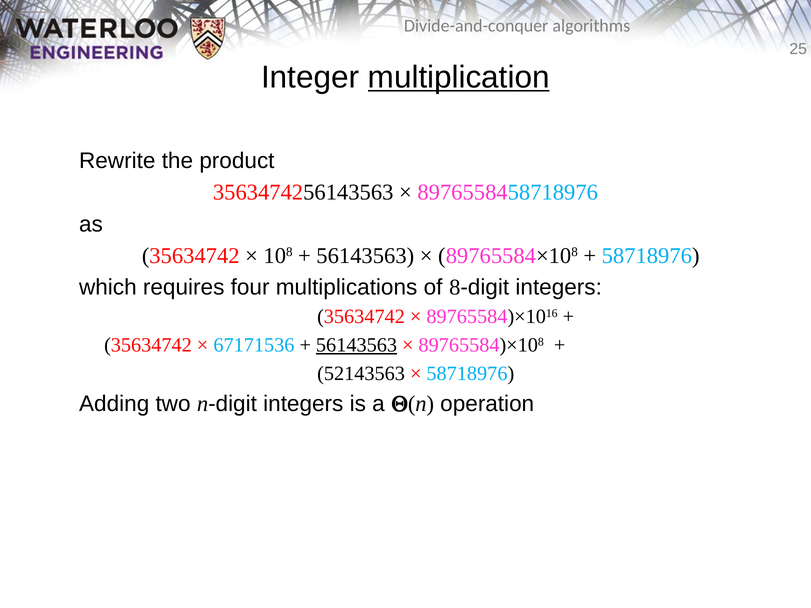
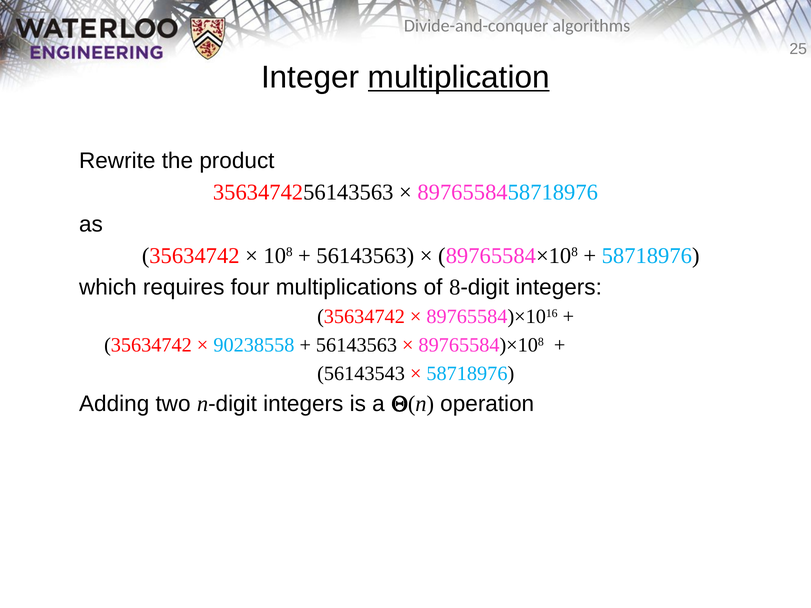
67171536: 67171536 -> 90238558 (254, 345)
56143563 underline: present -> none (357, 345)
52143563: 52143563 -> 56143543 (361, 374)
